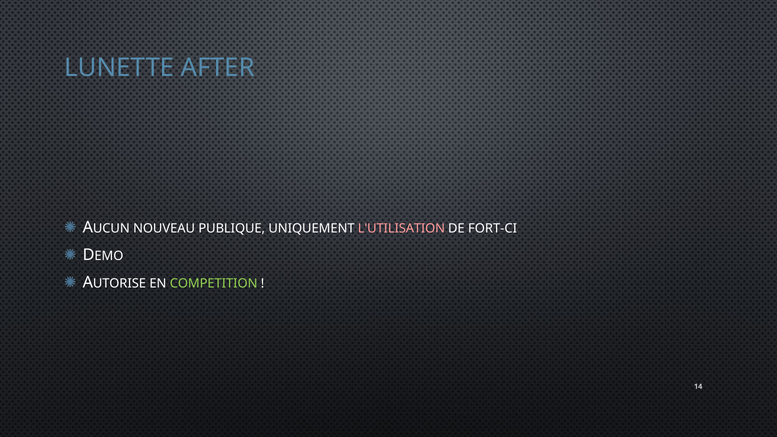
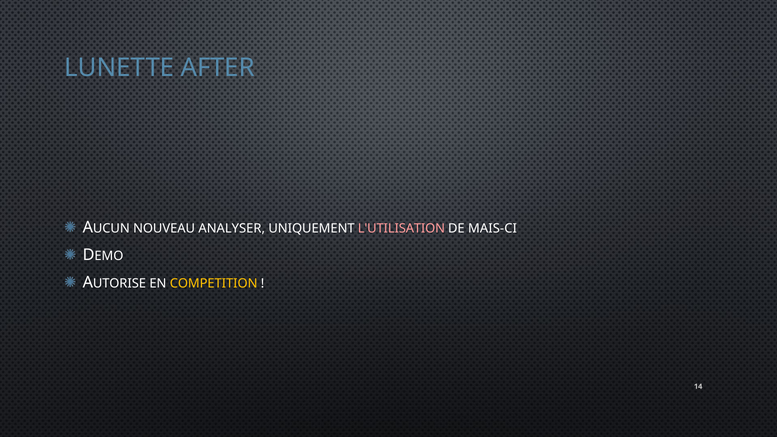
PUBLIQUE: PUBLIQUE -> ANALYSER (232, 229)
FORT-CI: FORT-CI -> MAIS-CI (492, 229)
COMPETITION colour: light green -> yellow (214, 284)
